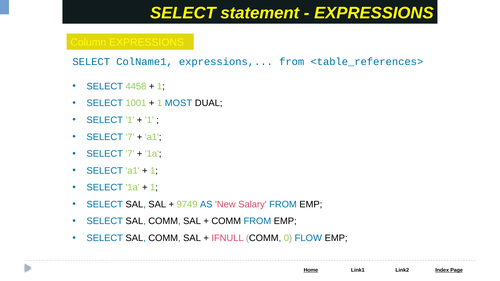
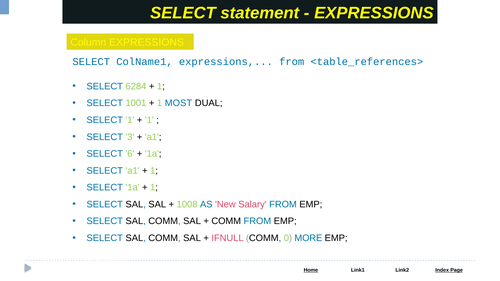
4458: 4458 -> 6284 (136, 86)
7: 7 -> 3 (130, 137)
7: 7 -> 6 (130, 154)
9749: 9749 -> 1008 (187, 205)
FLOW: FLOW -> MORE (308, 238)
